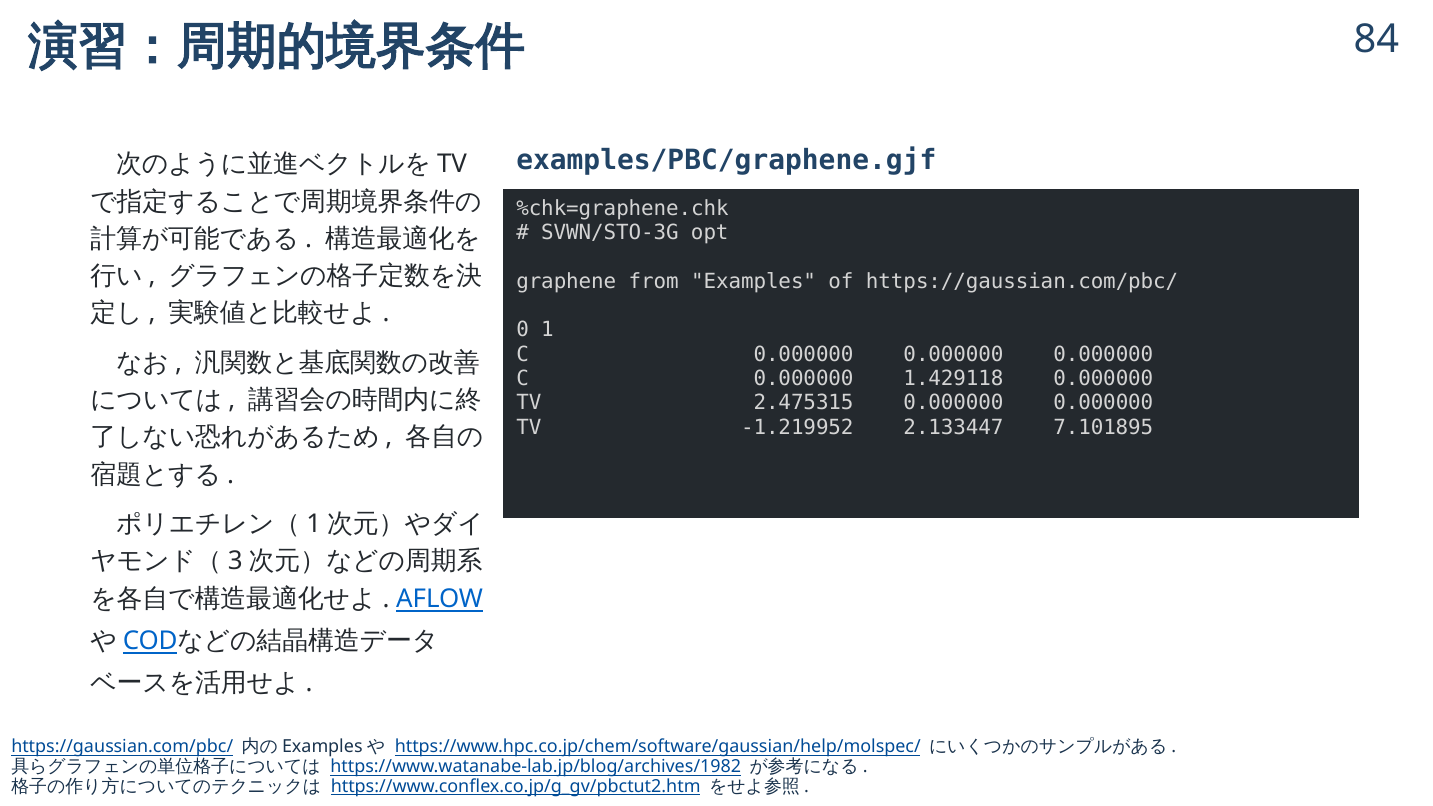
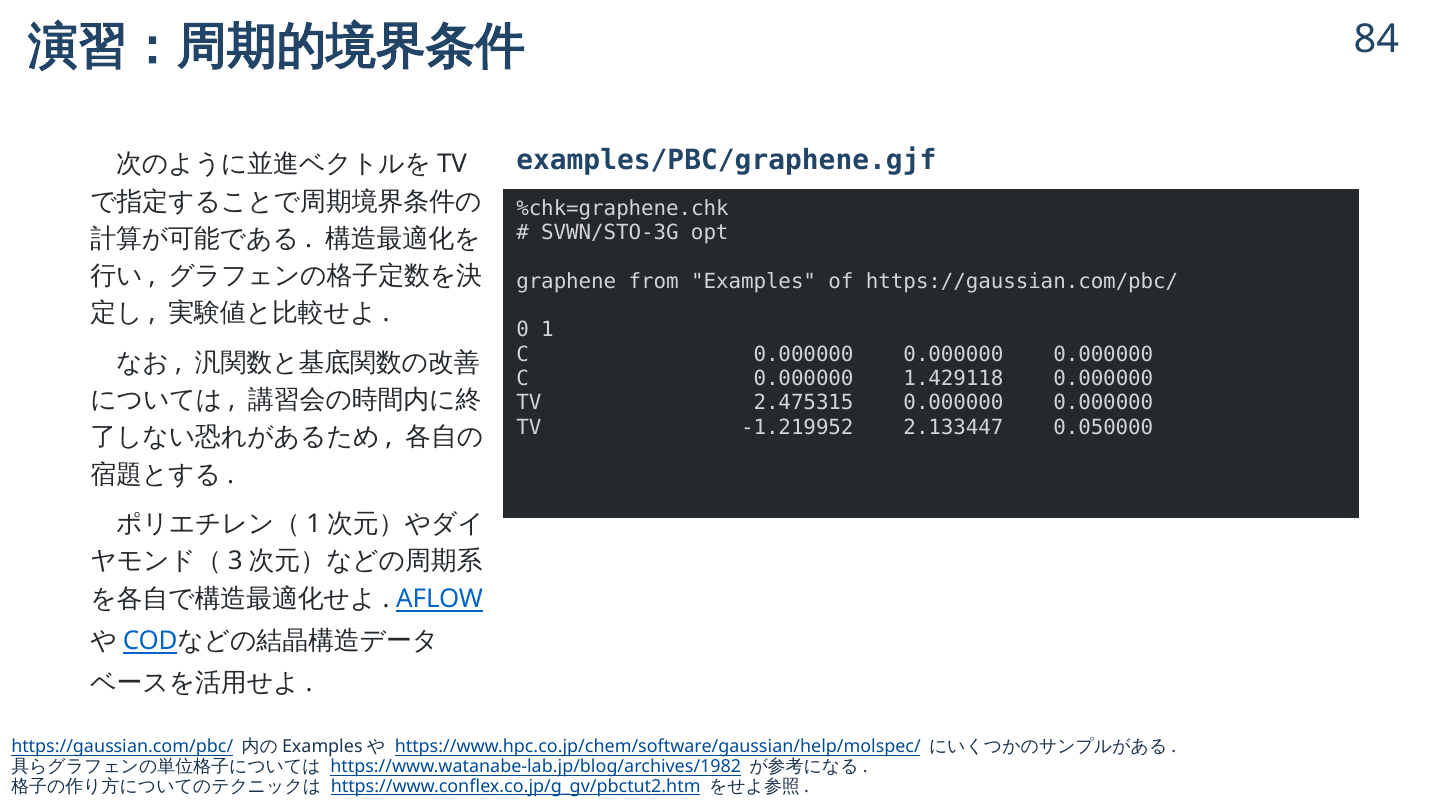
7.101895: 7.101895 -> 0.050000 (1103, 428)
